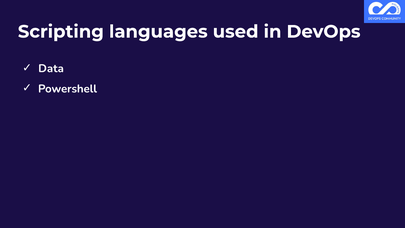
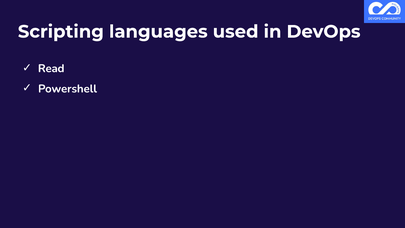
Data: Data -> Read (51, 68)
